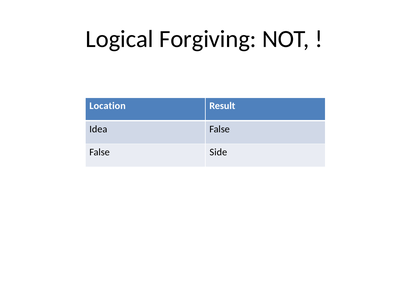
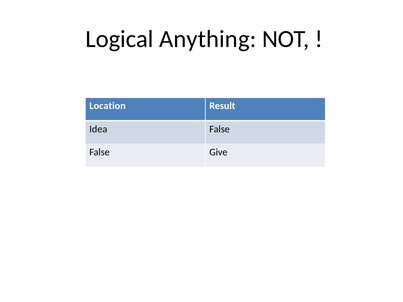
Forgiving: Forgiving -> Anything (208, 39)
Side: Side -> Give (218, 152)
